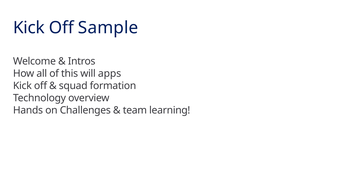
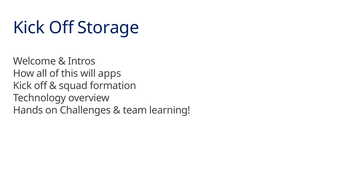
Sample: Sample -> Storage (108, 28)
